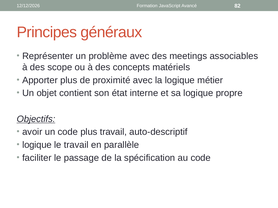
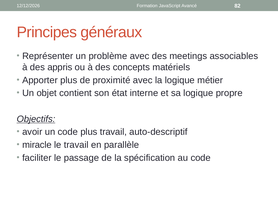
scope: scope -> appris (60, 67)
logique: logique -> miracle (37, 145)
